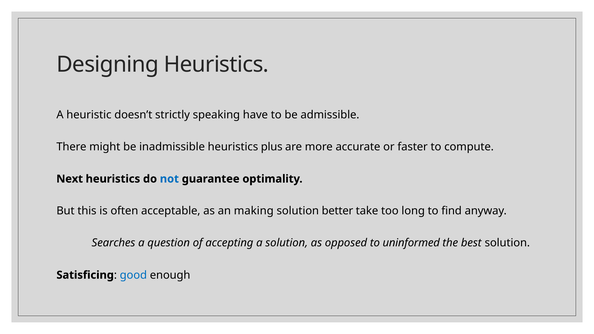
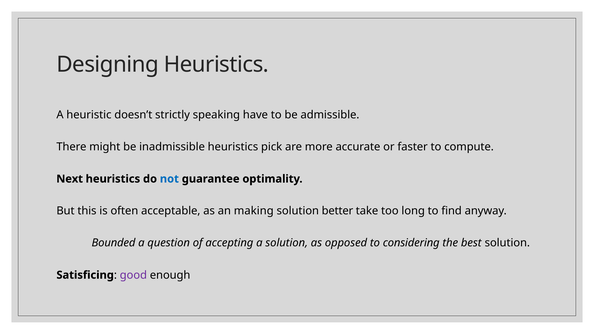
plus: plus -> pick (272, 147)
Searches: Searches -> Bounded (114, 243)
uninformed: uninformed -> considering (411, 243)
good colour: blue -> purple (133, 275)
